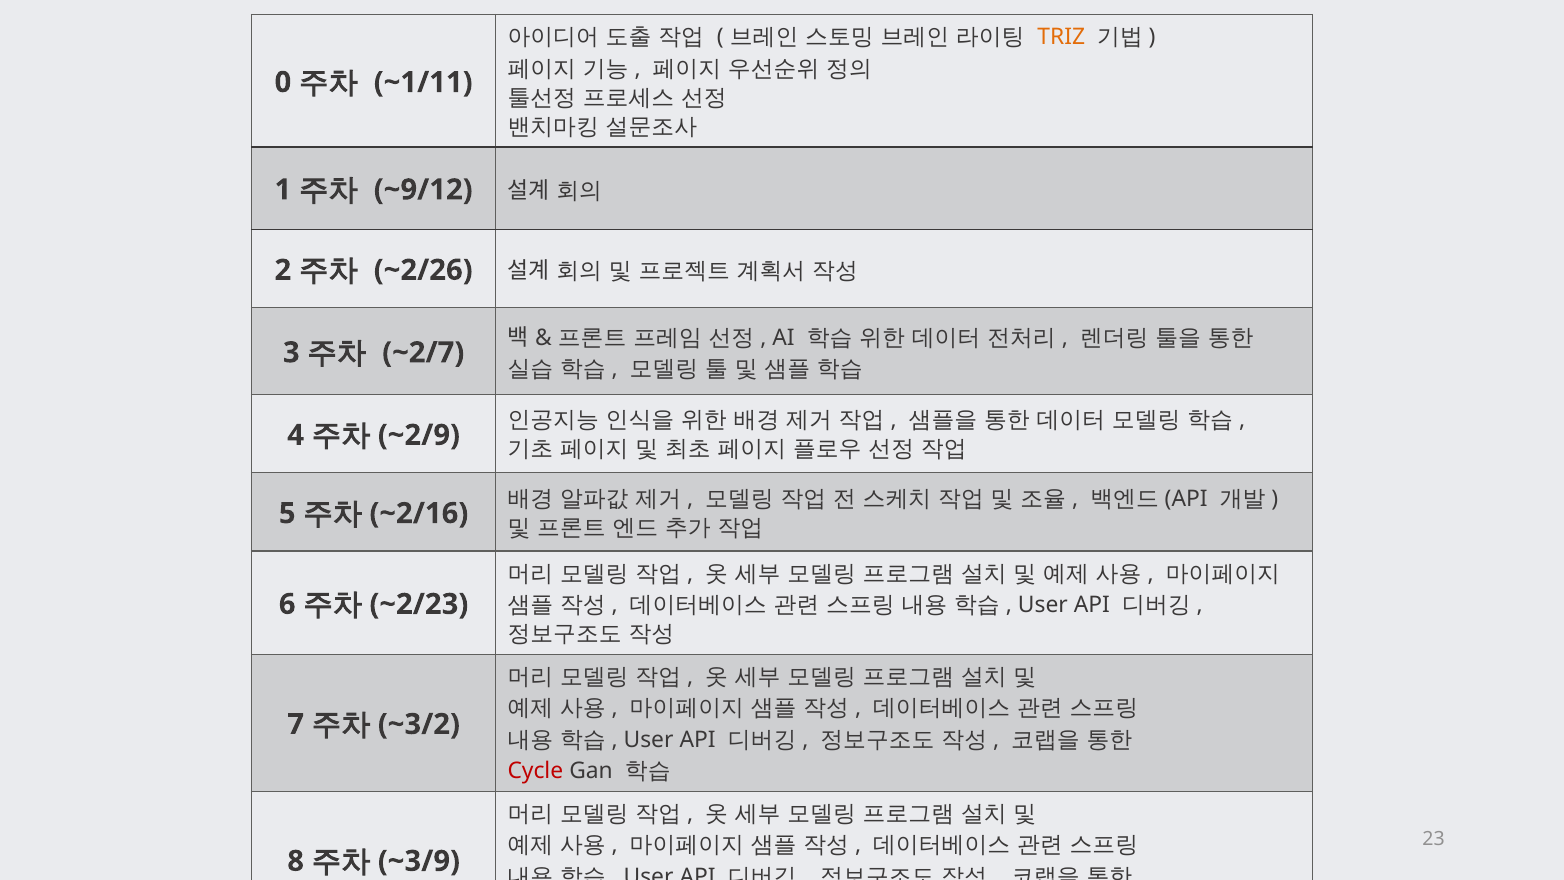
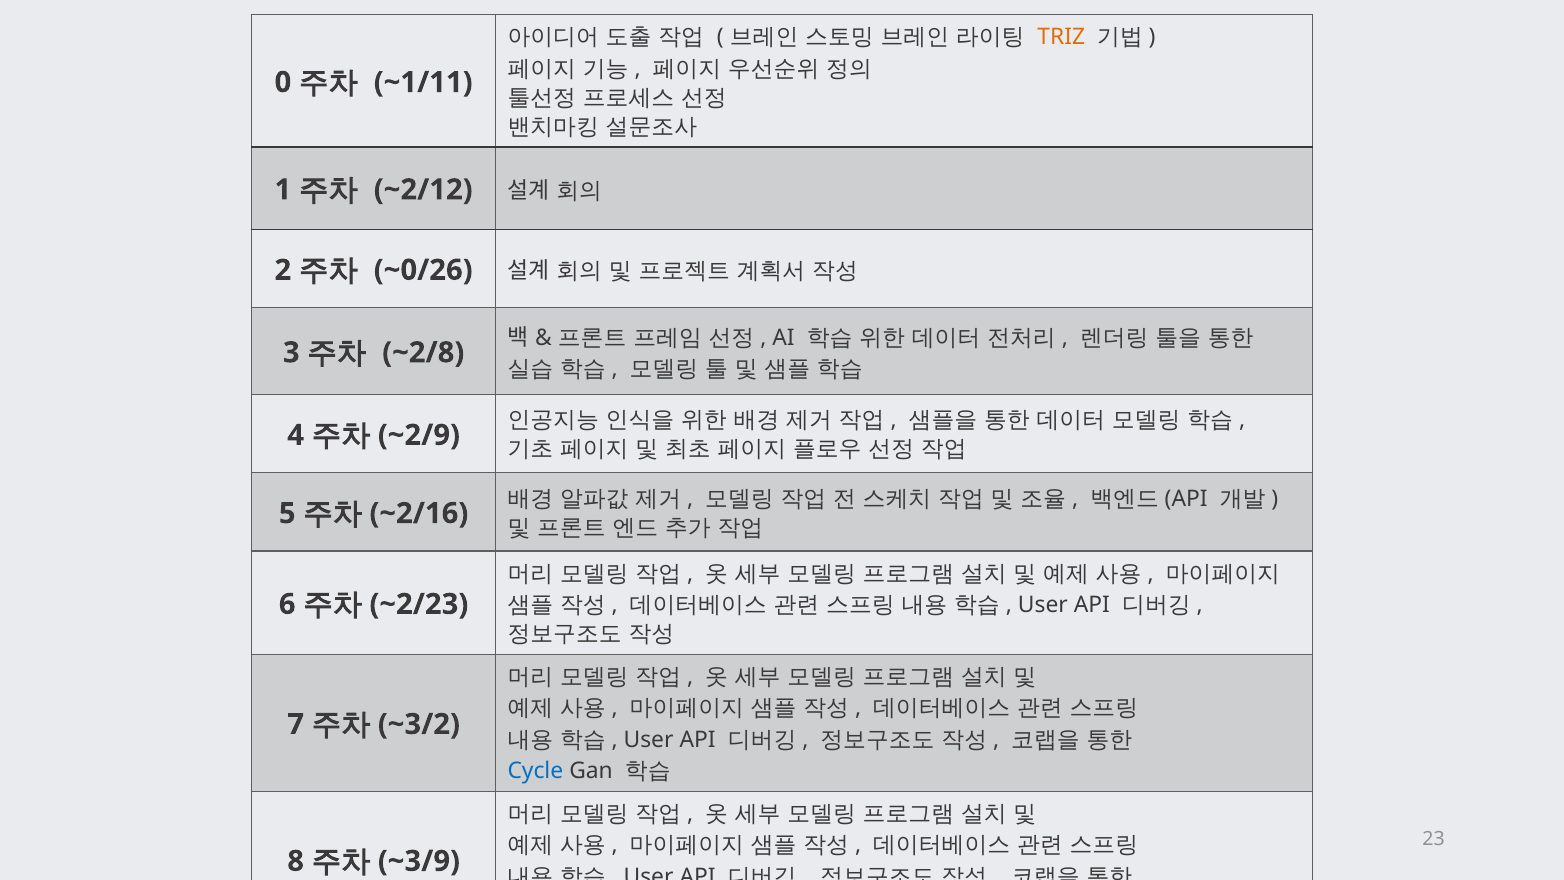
~9/12: ~9/12 -> ~2/12 (423, 190)
~2/26: ~2/26 -> ~0/26 (423, 270)
~2/7: ~2/7 -> ~2/8 (423, 353)
Cycle colour: red -> blue (535, 771)
